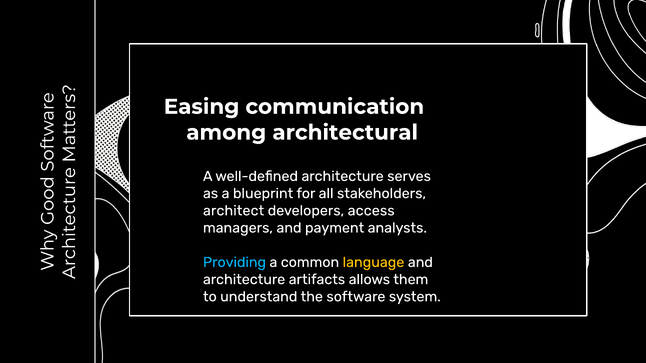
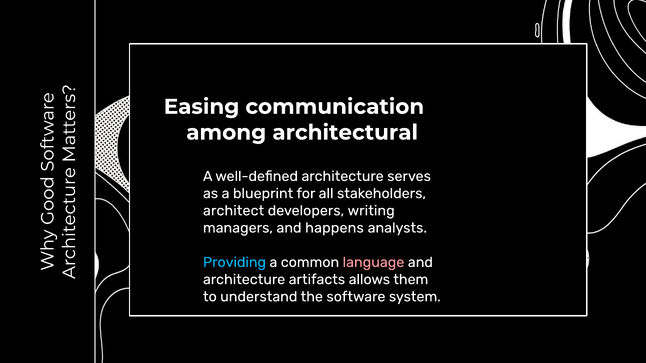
access: access -> writing (371, 211)
payment: payment -> happens (334, 228)
language colour: yellow -> pink (373, 262)
